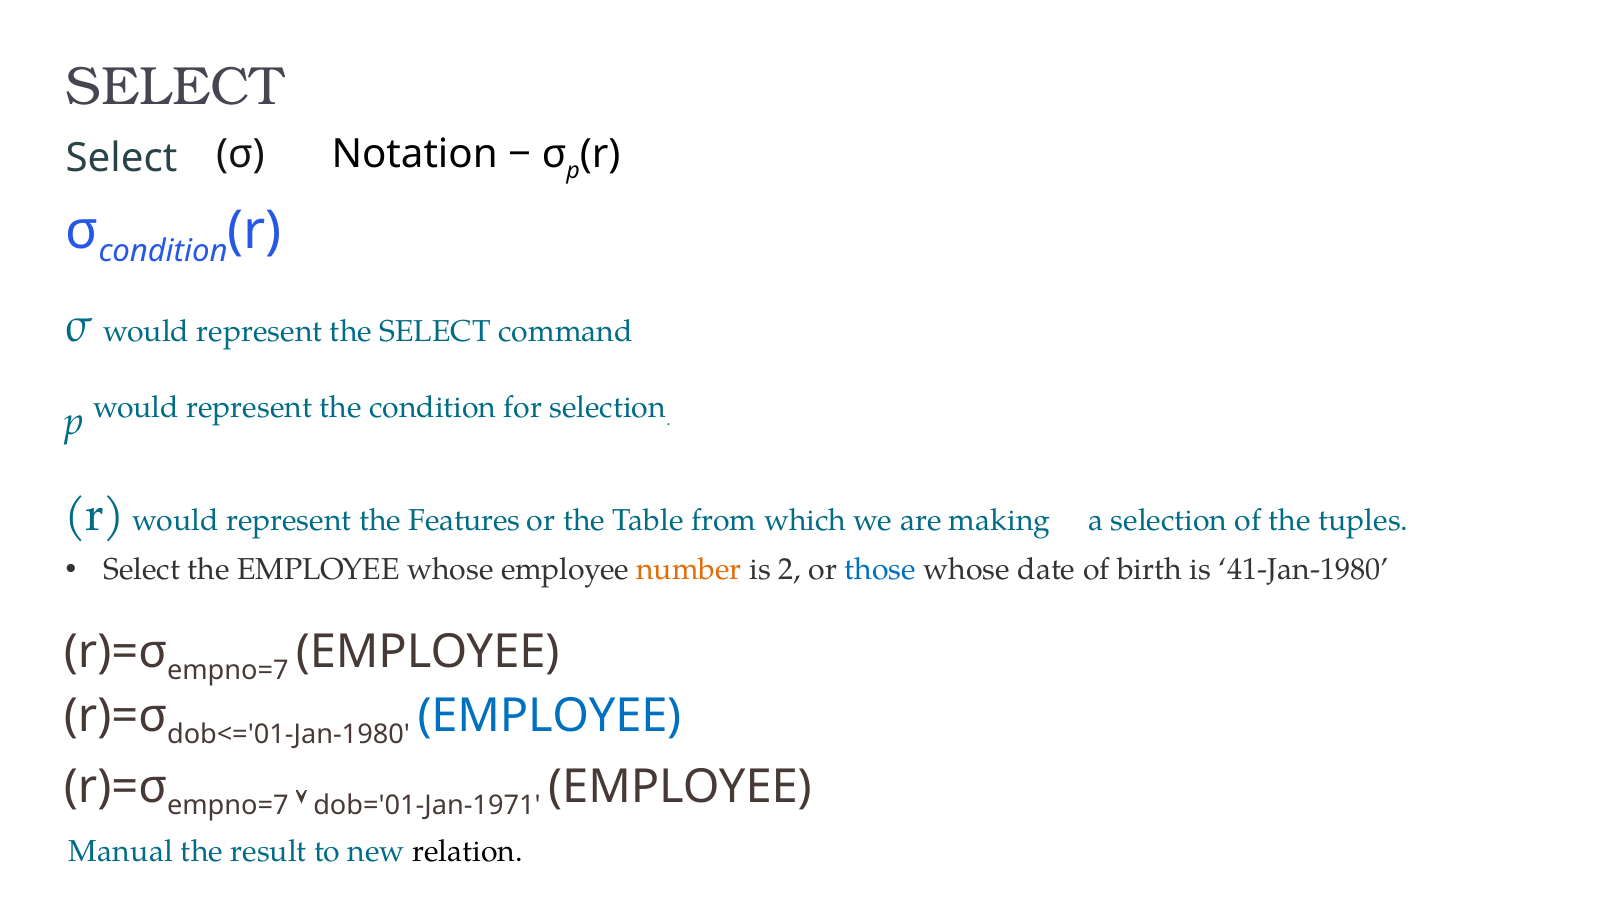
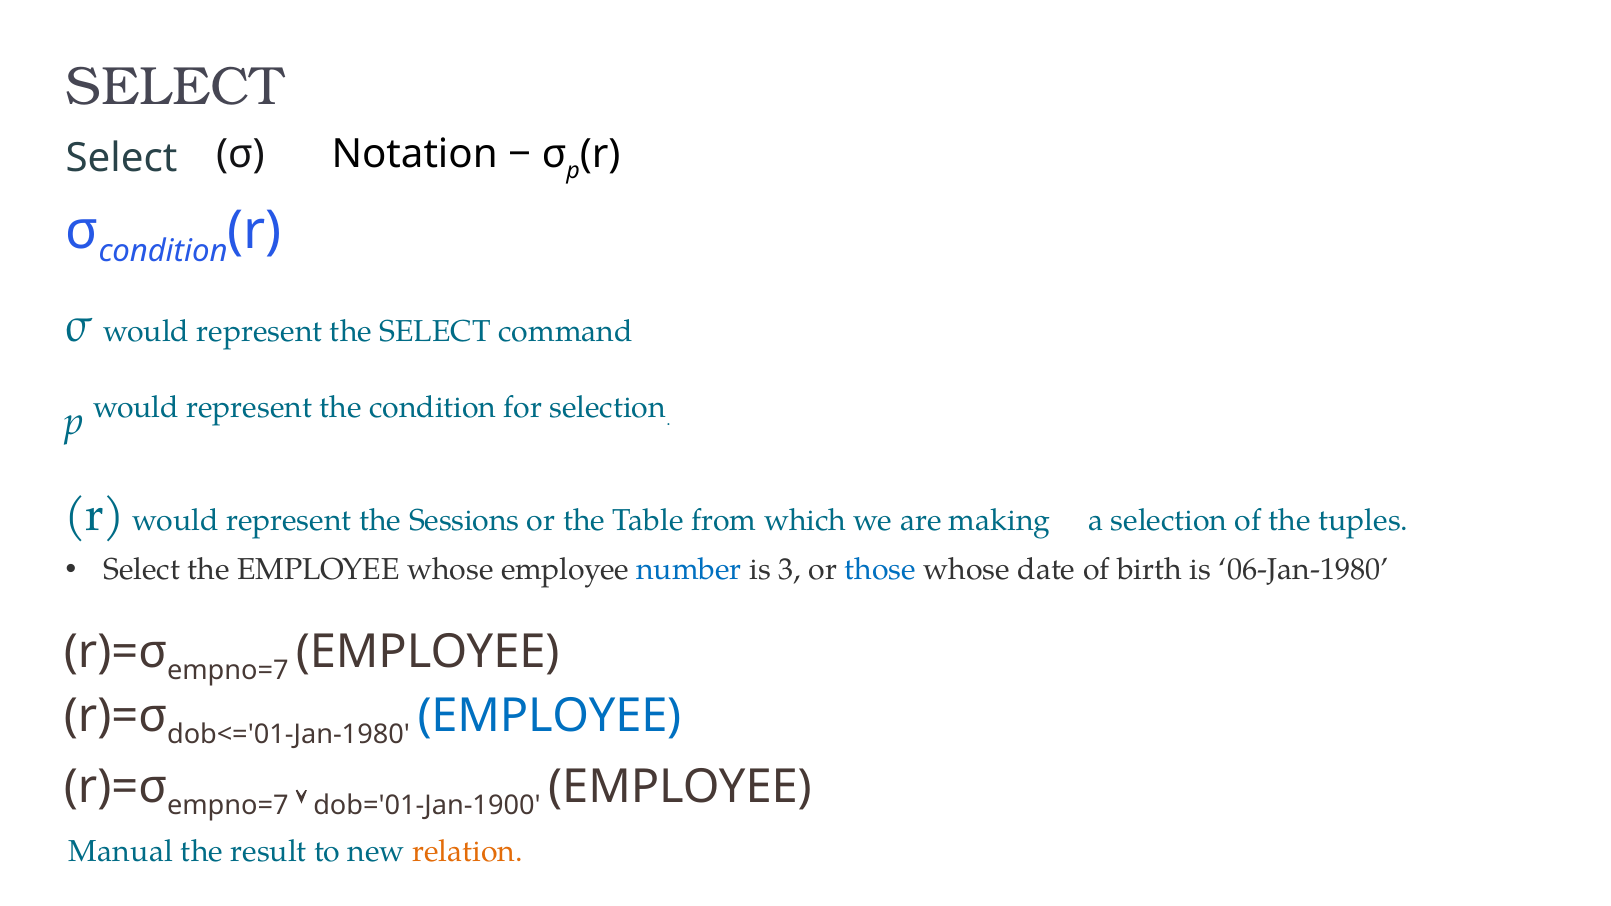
Features: Features -> Sessions (464, 520)
number colour: orange -> blue (689, 570)
2: 2 -> 3 (790, 570)
41-Jan-1980: 41-Jan-1980 -> 06-Jan-1980 (1304, 570)
dob='01-Jan-1971: dob='01-Jan-1971 -> dob='01-Jan-1900 (427, 806)
relation colour: black -> orange (468, 852)
